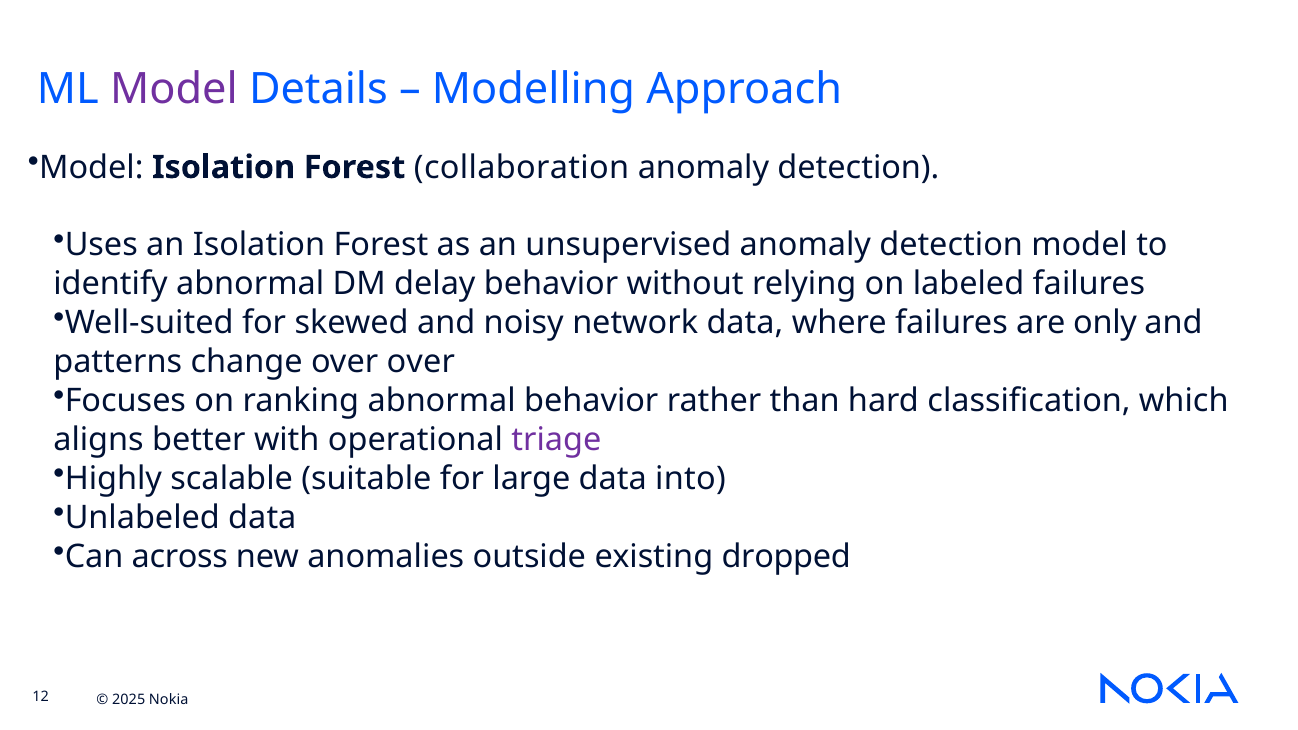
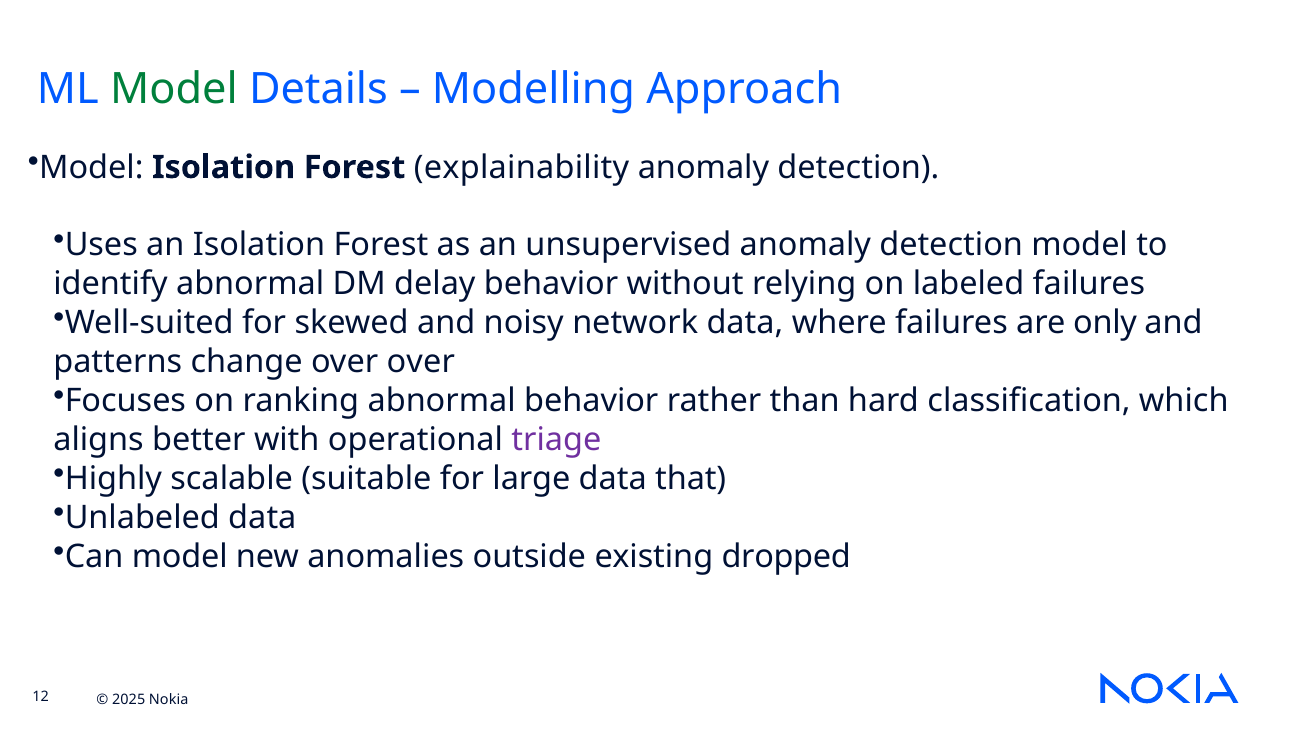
Model colour: purple -> green (174, 89)
collaboration: collaboration -> explainability (522, 167)
into: into -> that (691, 479)
Can across: across -> model (180, 557)
